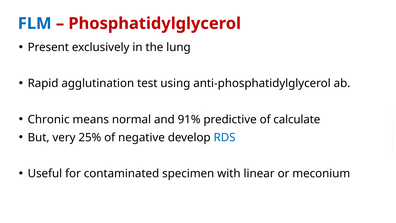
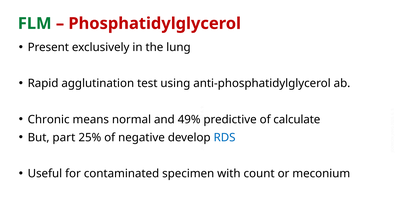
FLM colour: blue -> green (35, 23)
91%: 91% -> 49% (189, 119)
very: very -> part (64, 137)
linear: linear -> count (259, 173)
